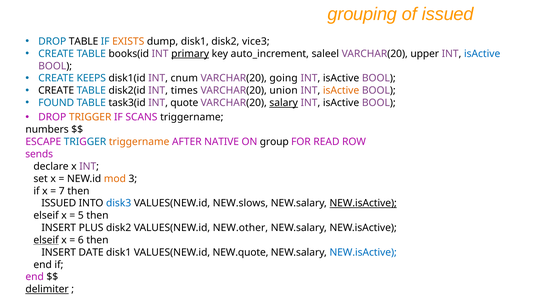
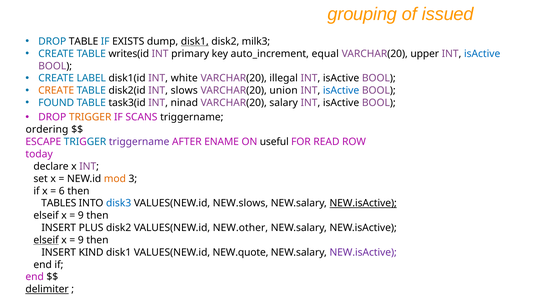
EXISTS colour: orange -> black (128, 41)
disk1 underline: none -> present (195, 41)
vice3: vice3 -> milk3 (256, 41)
books(id: books(id -> writes(id (129, 54)
primary underline: present -> none (190, 54)
saleel: saleel -> equal (325, 54)
KEEPS: KEEPS -> LABEL (91, 78)
cnum: cnum -> white (184, 78)
going: going -> illegal (284, 78)
CREATE colour: black -> orange (56, 91)
times: times -> slows (184, 91)
isActive colour: orange -> blue (341, 91)
quote: quote -> ninad (184, 103)
salary underline: present -> none (284, 103)
numbers: numbers -> ordering (47, 130)
triggername colour: orange -> purple (139, 142)
NATIVE: NATIVE -> ENAME (222, 142)
group: group -> useful (274, 142)
sends: sends -> today (39, 154)
7: 7 -> 6 (62, 191)
ISSUED: ISSUED -> TABLES (59, 203)
5: 5 -> 9 (81, 216)
6: 6 -> 9 (81, 240)
DATE: DATE -> KIND (91, 252)
NEW.isActive colour: blue -> purple (363, 252)
